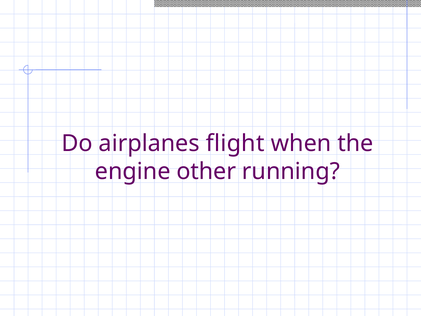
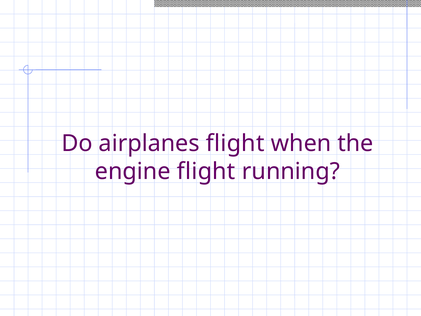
engine other: other -> flight (206, 171)
